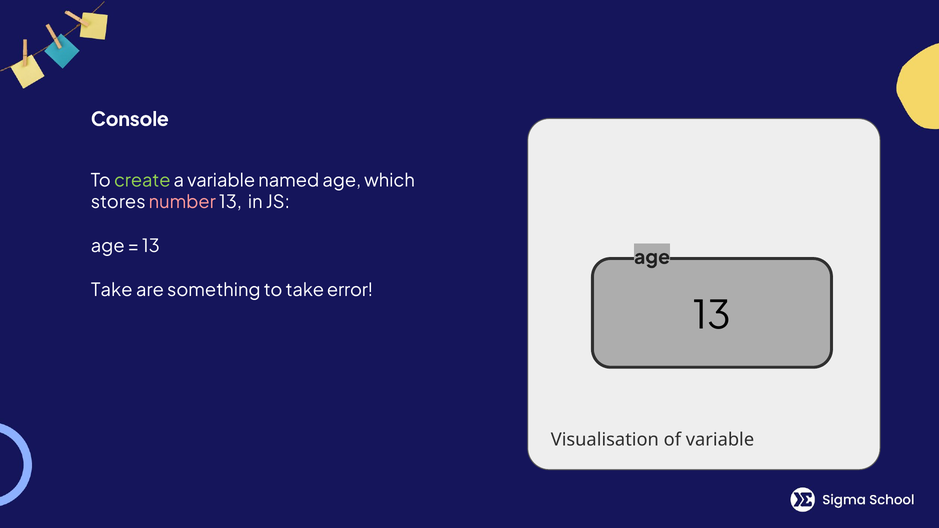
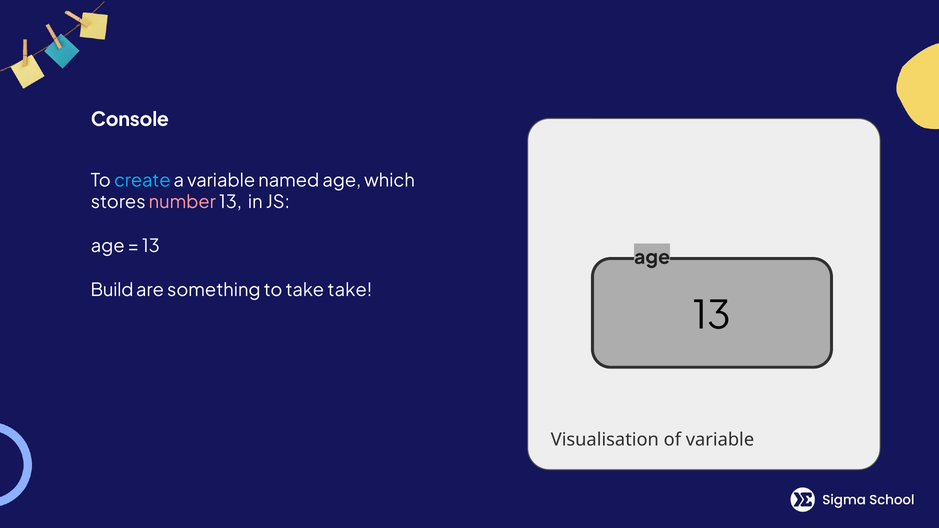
create colour: light green -> light blue (142, 181)
Take: Take -> Build (112, 290)
take error: error -> take (350, 290)
